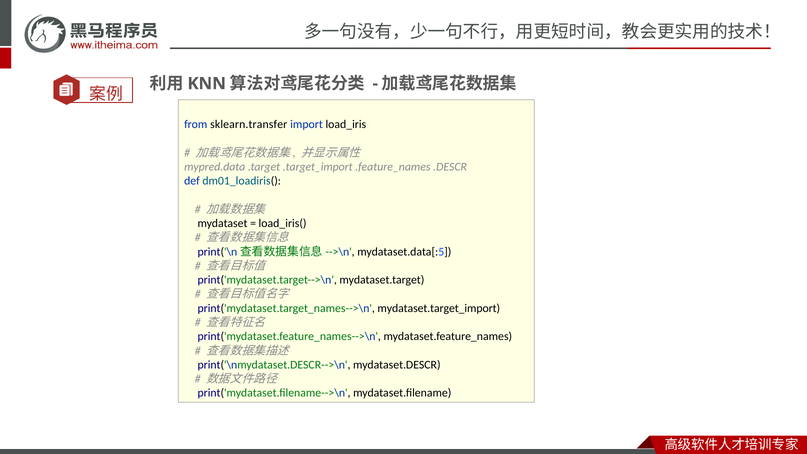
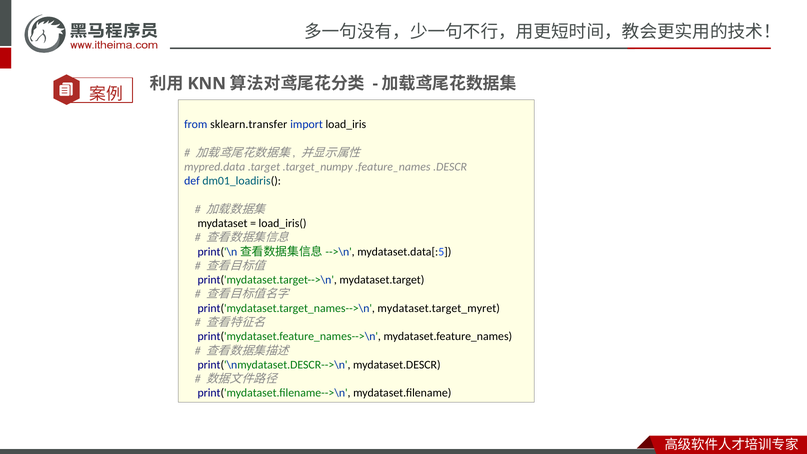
.target_import: .target_import -> .target_numpy (318, 167)
mydataset.target_import: mydataset.target_import -> mydataset.target_myret (439, 308)
